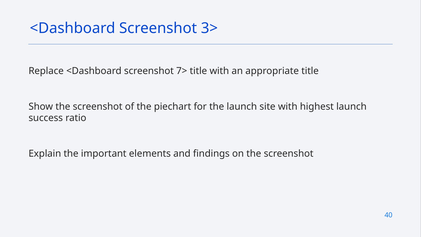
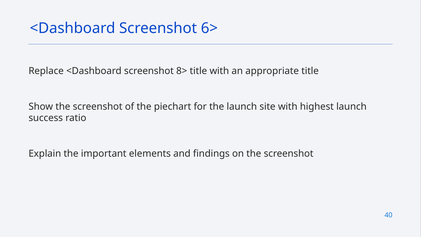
3>: 3> -> 6> (209, 28)
7>: 7> -> 8> (182, 71)
